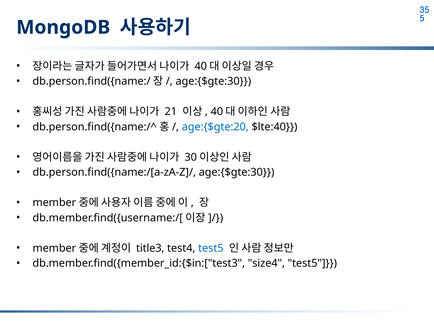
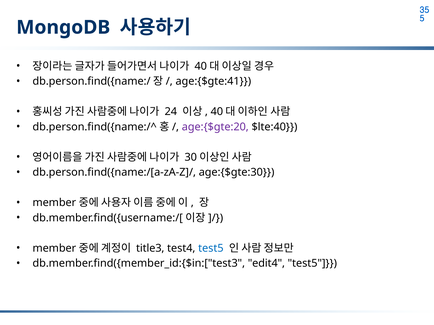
age:{$gte:30: age:{$gte:30 -> age:{$gte:41 (213, 81)
21: 21 -> 24 (171, 112)
age:{$gte:20 colour: blue -> purple (215, 127)
size4: size4 -> edit4 (266, 264)
